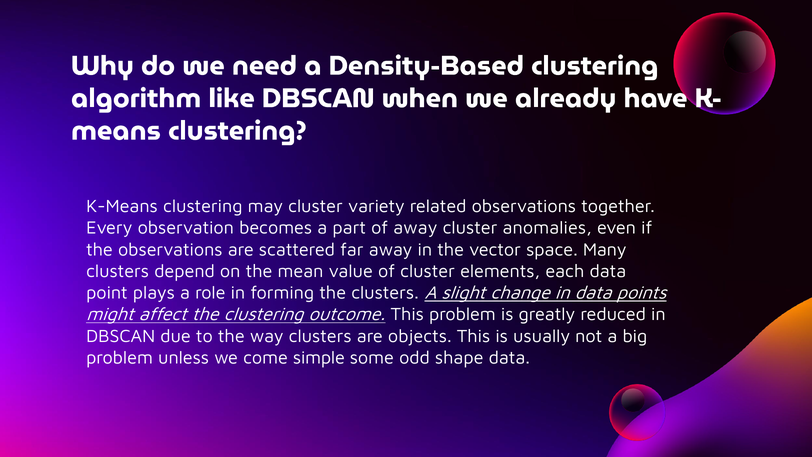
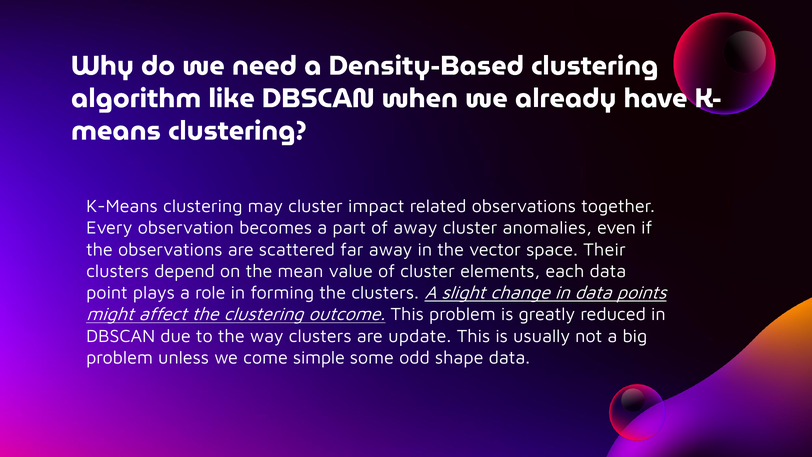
variety: variety -> impact (376, 206)
Many: Many -> Their (605, 249)
objects: objects -> update (420, 336)
